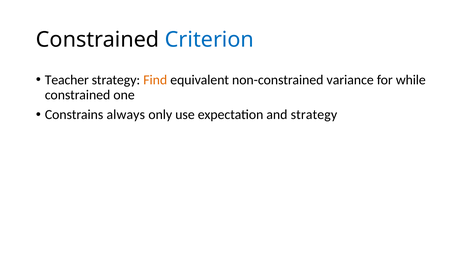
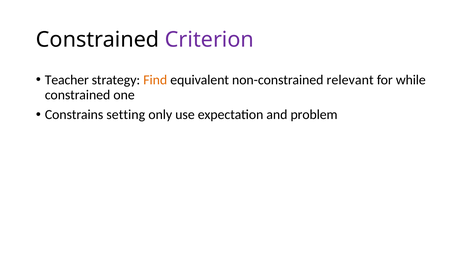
Criterion colour: blue -> purple (209, 40)
variance: variance -> relevant (350, 80)
always: always -> setting (126, 114)
and strategy: strategy -> problem (314, 114)
